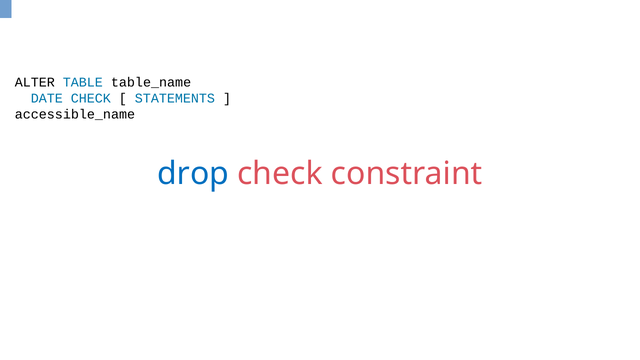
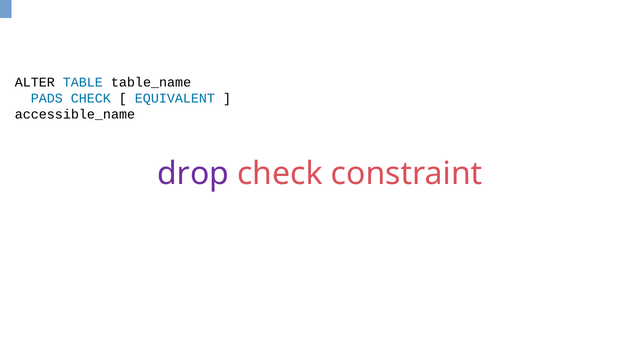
DATE: DATE -> PADS (47, 98)
STATEMENTS: STATEMENTS -> EQUIVALENT (175, 98)
drop colour: blue -> purple (193, 174)
